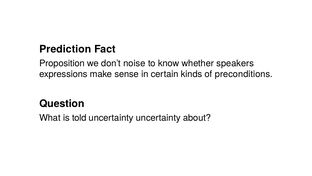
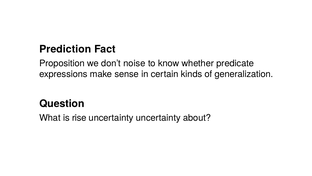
speakers: speakers -> predicate (235, 63)
preconditions: preconditions -> generalization (244, 74)
told: told -> rise (79, 117)
